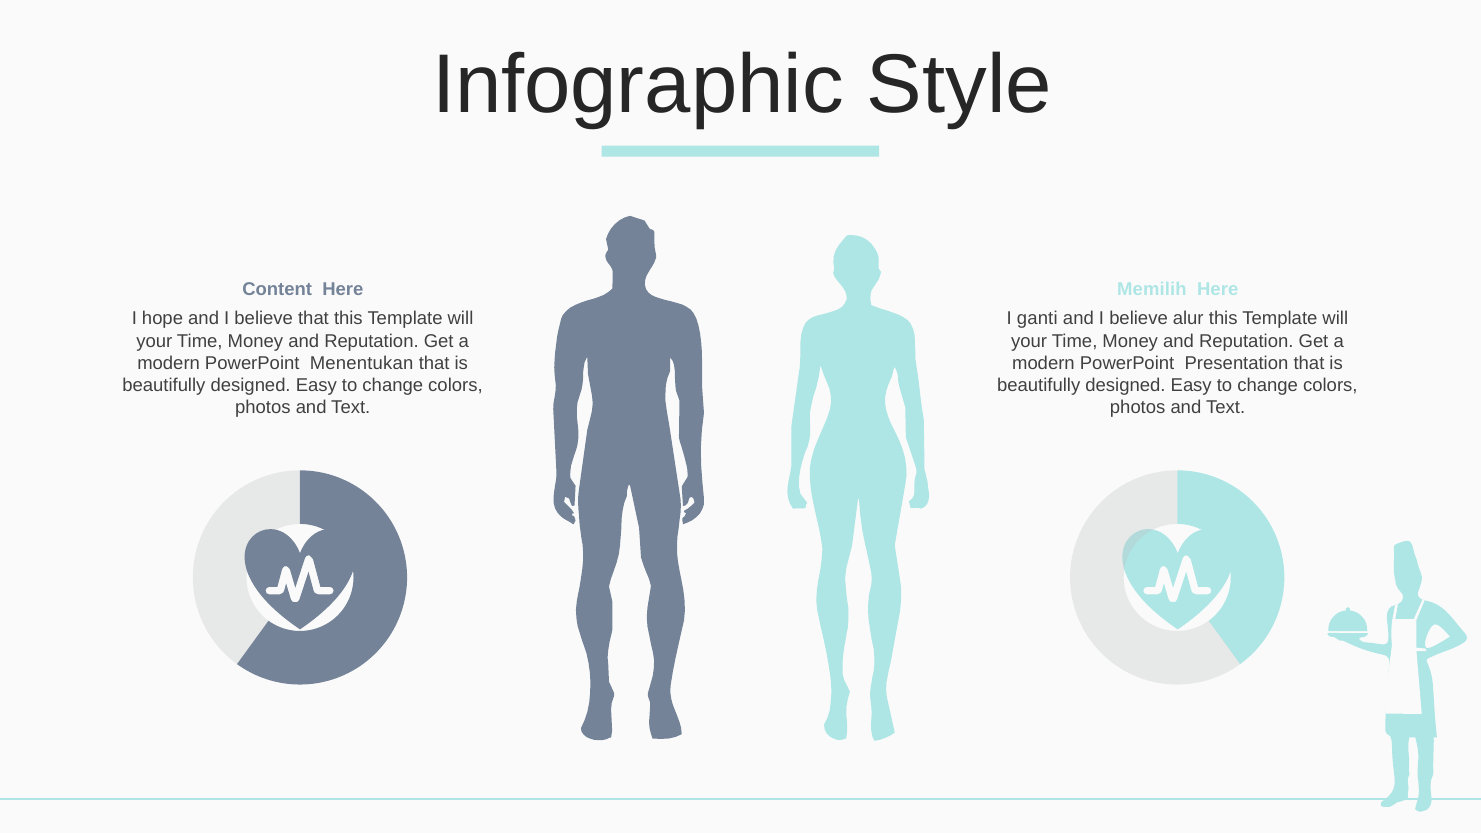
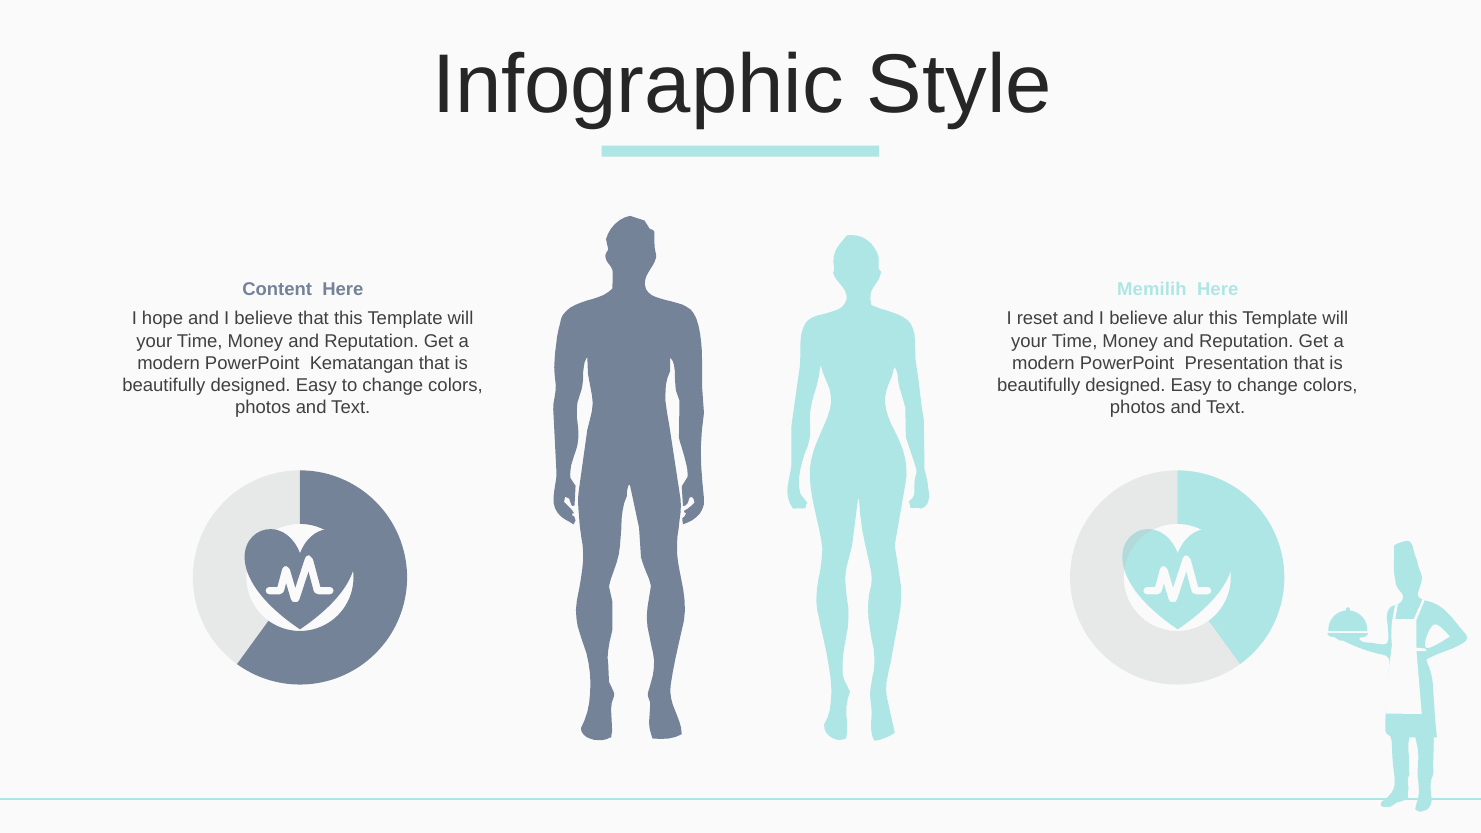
ganti: ganti -> reset (1037, 319)
Menentukan: Menentukan -> Kematangan (362, 363)
